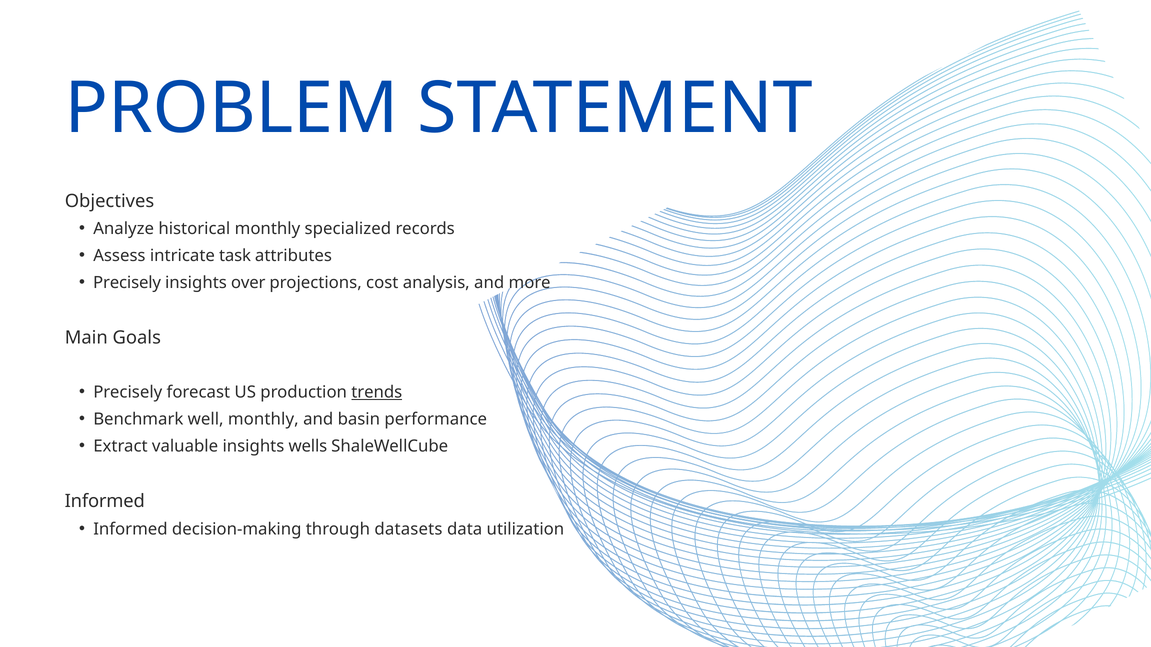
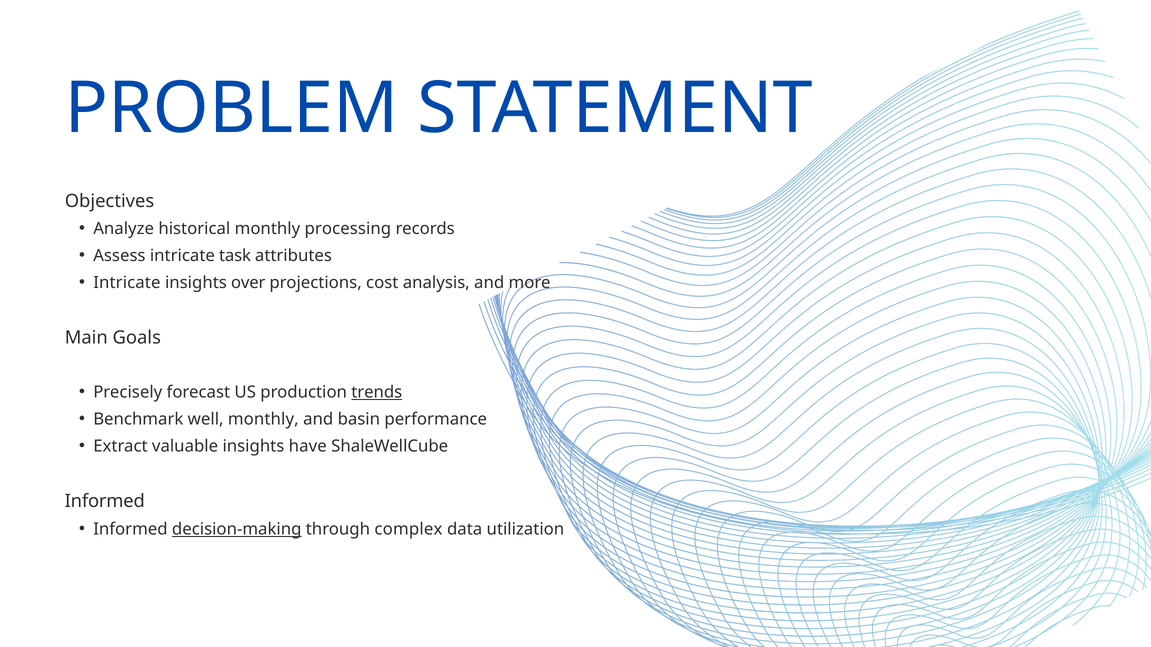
specialized: specialized -> processing (348, 229)
Precisely: Precisely -> Intricate (127, 283)
wells: wells -> have (308, 446)
decision-making underline: none -> present (237, 529)
datasets: datasets -> complex (408, 529)
